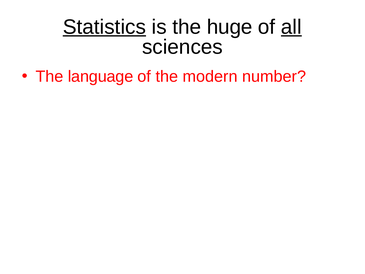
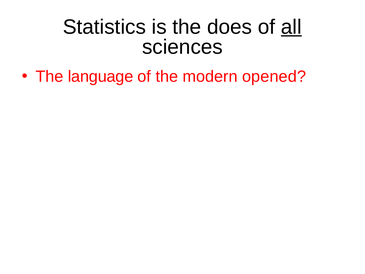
Statistics underline: present -> none (104, 27)
huge: huge -> does (230, 27)
number: number -> opened (274, 77)
